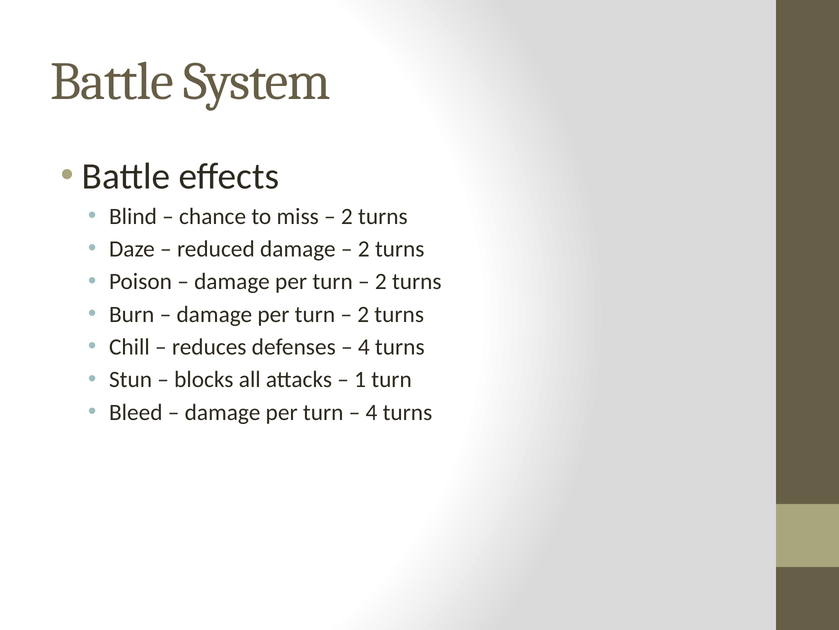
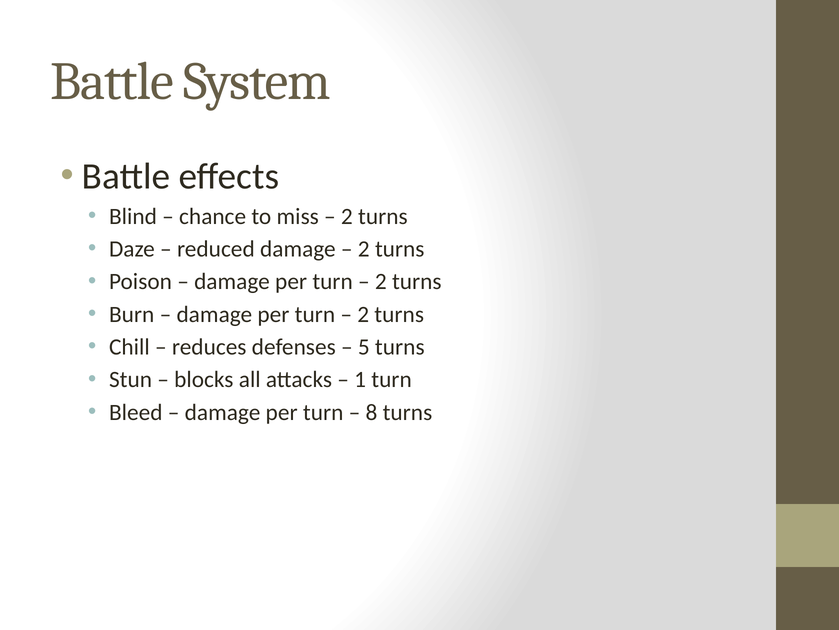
4: 4 -> 5 (364, 347)
4: 4 -> 8 (371, 412)
